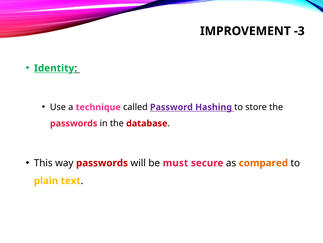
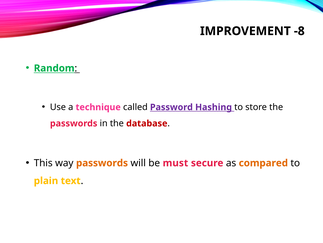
-3: -3 -> -8 (299, 31)
Identity: Identity -> Random (54, 68)
passwords colour: red -> orange (102, 163)
